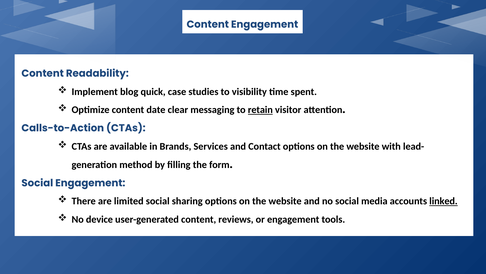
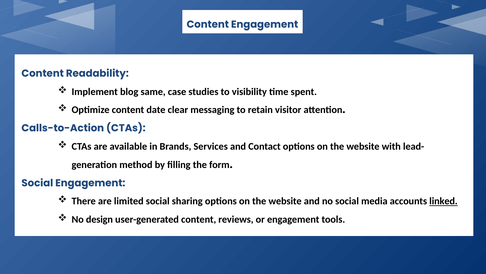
quick: quick -> same (153, 91)
retain underline: present -> none (260, 110)
device: device -> design (99, 219)
